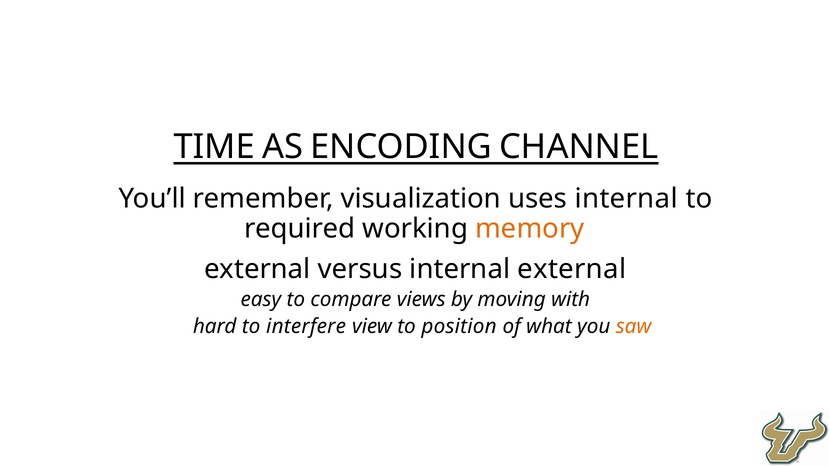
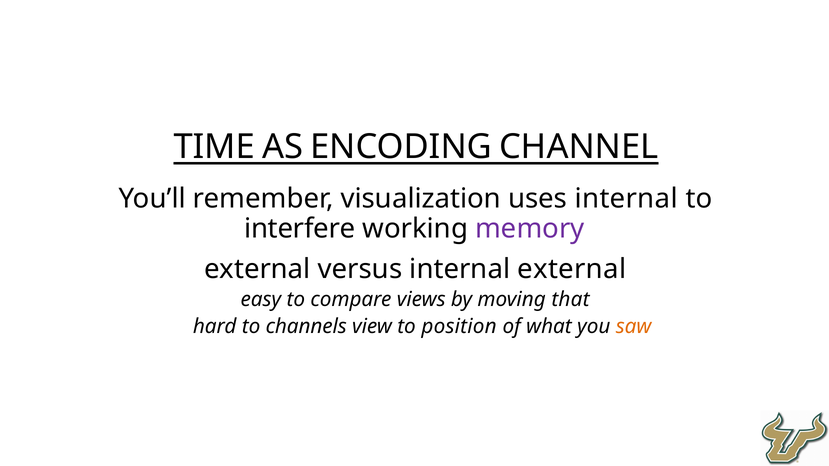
required: required -> interfere (300, 229)
memory colour: orange -> purple (530, 229)
with: with -> that (570, 300)
interfere: interfere -> channels (306, 326)
